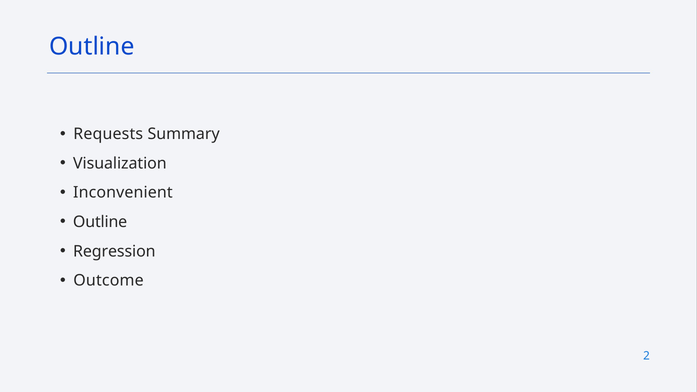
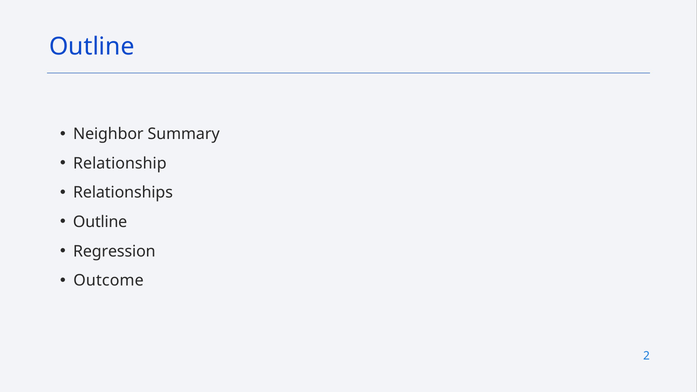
Requests: Requests -> Neighbor (108, 134)
Visualization: Visualization -> Relationship (120, 163)
Inconvenient: Inconvenient -> Relationships (123, 193)
